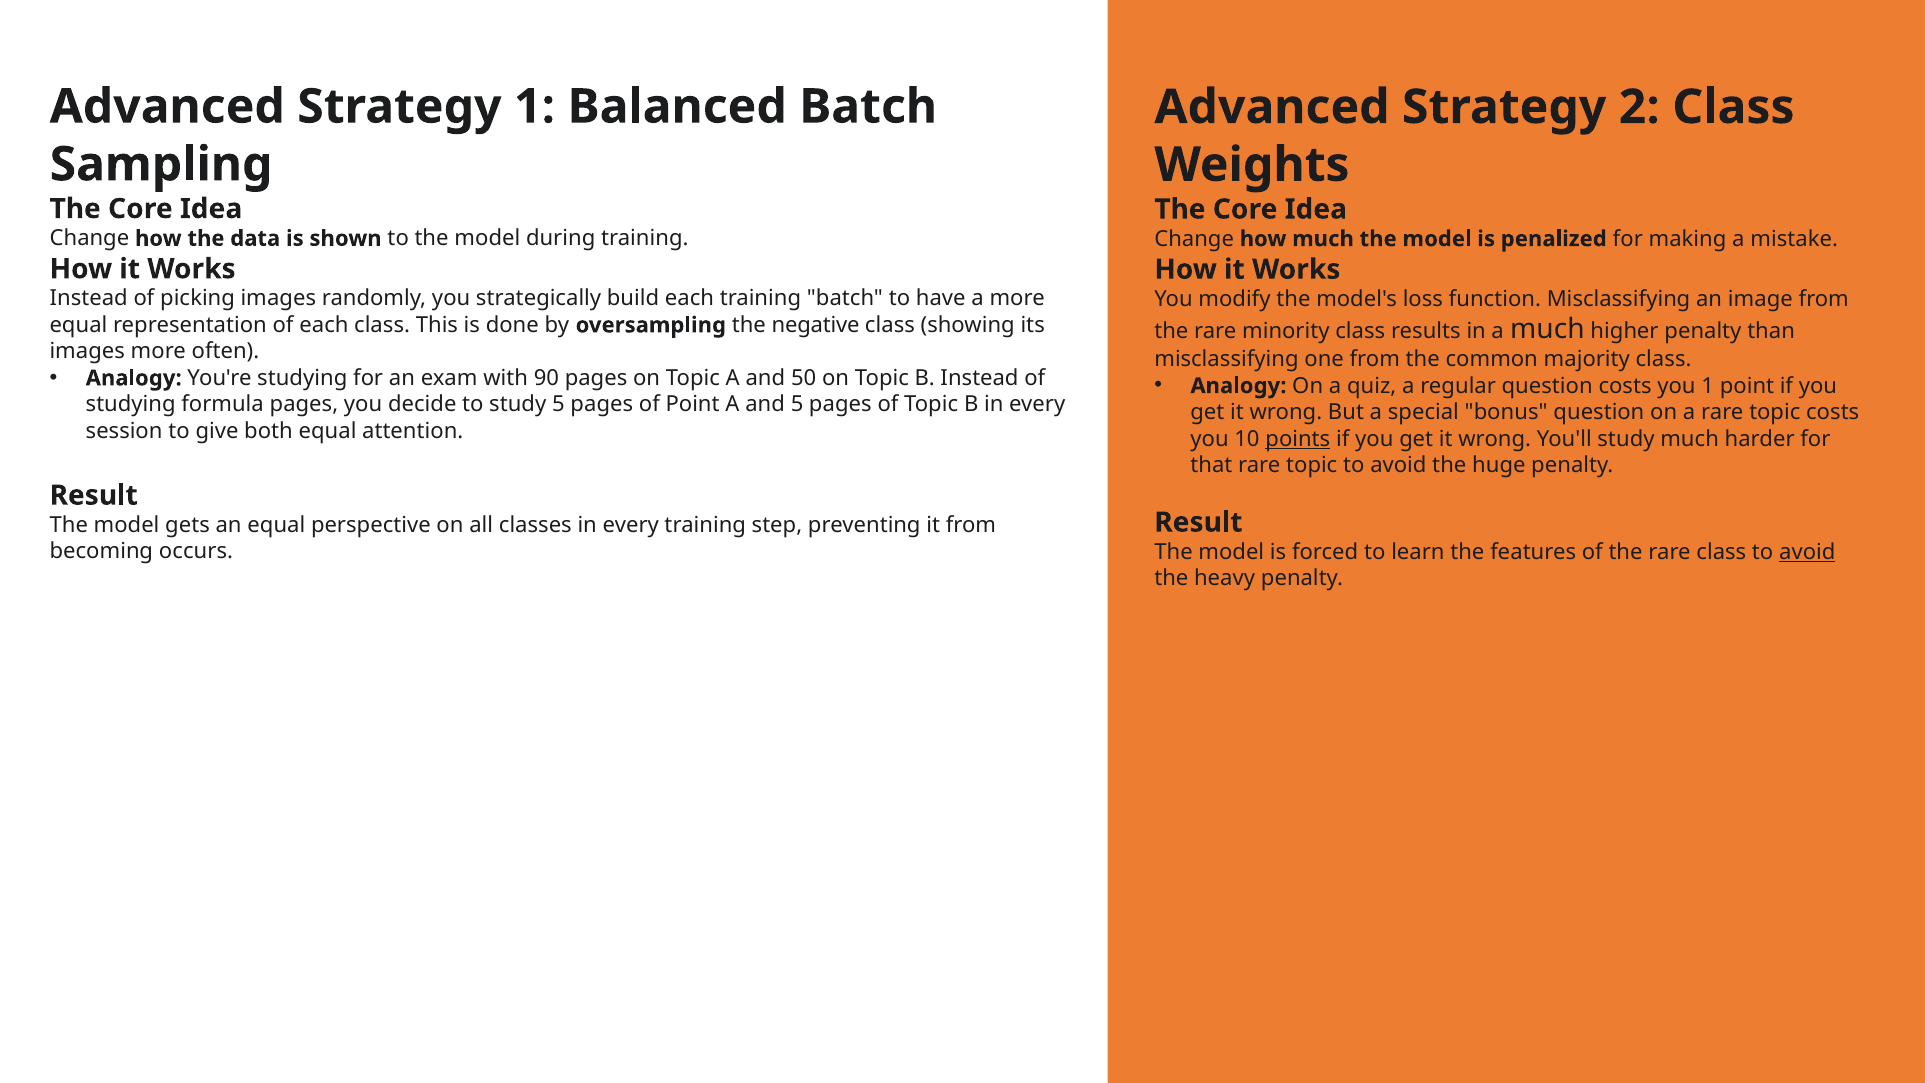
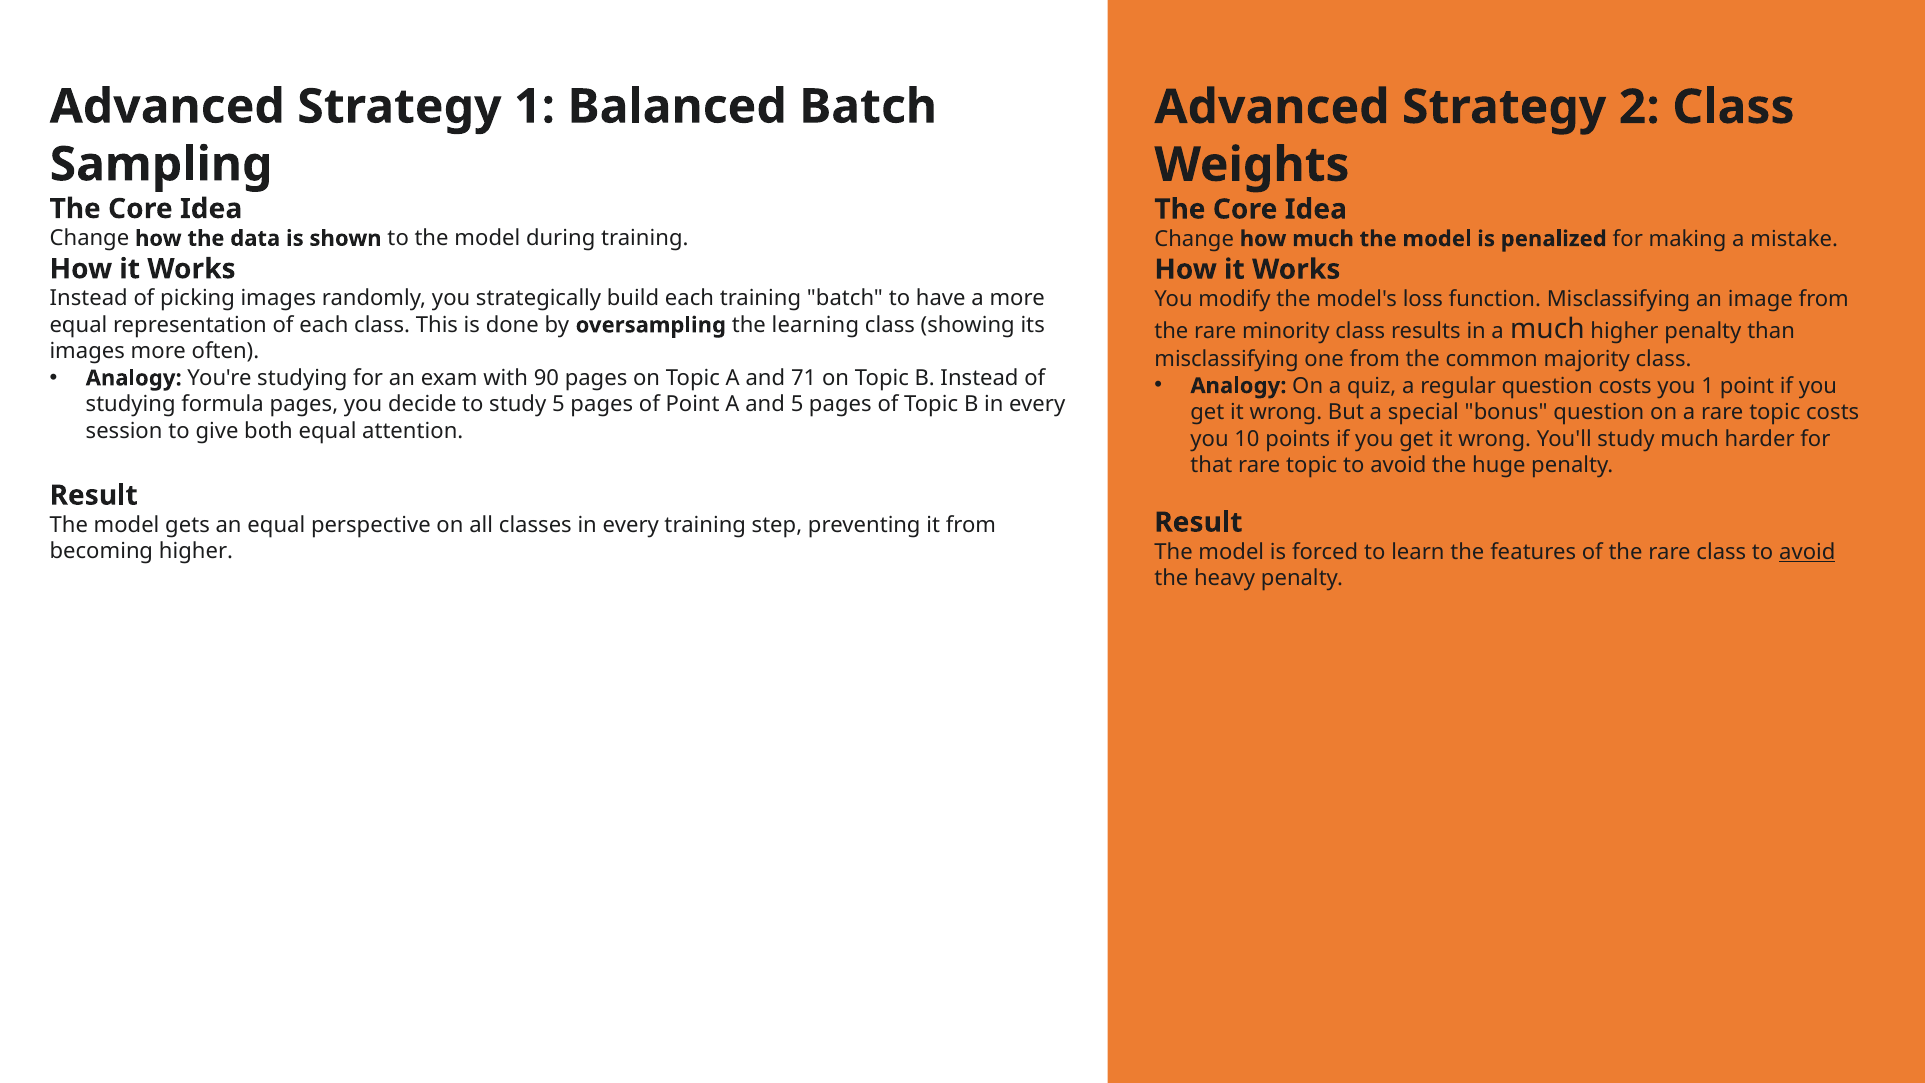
negative: negative -> learning (815, 325)
50: 50 -> 71 (804, 378)
points underline: present -> none (1298, 439)
becoming occurs: occurs -> higher (196, 551)
